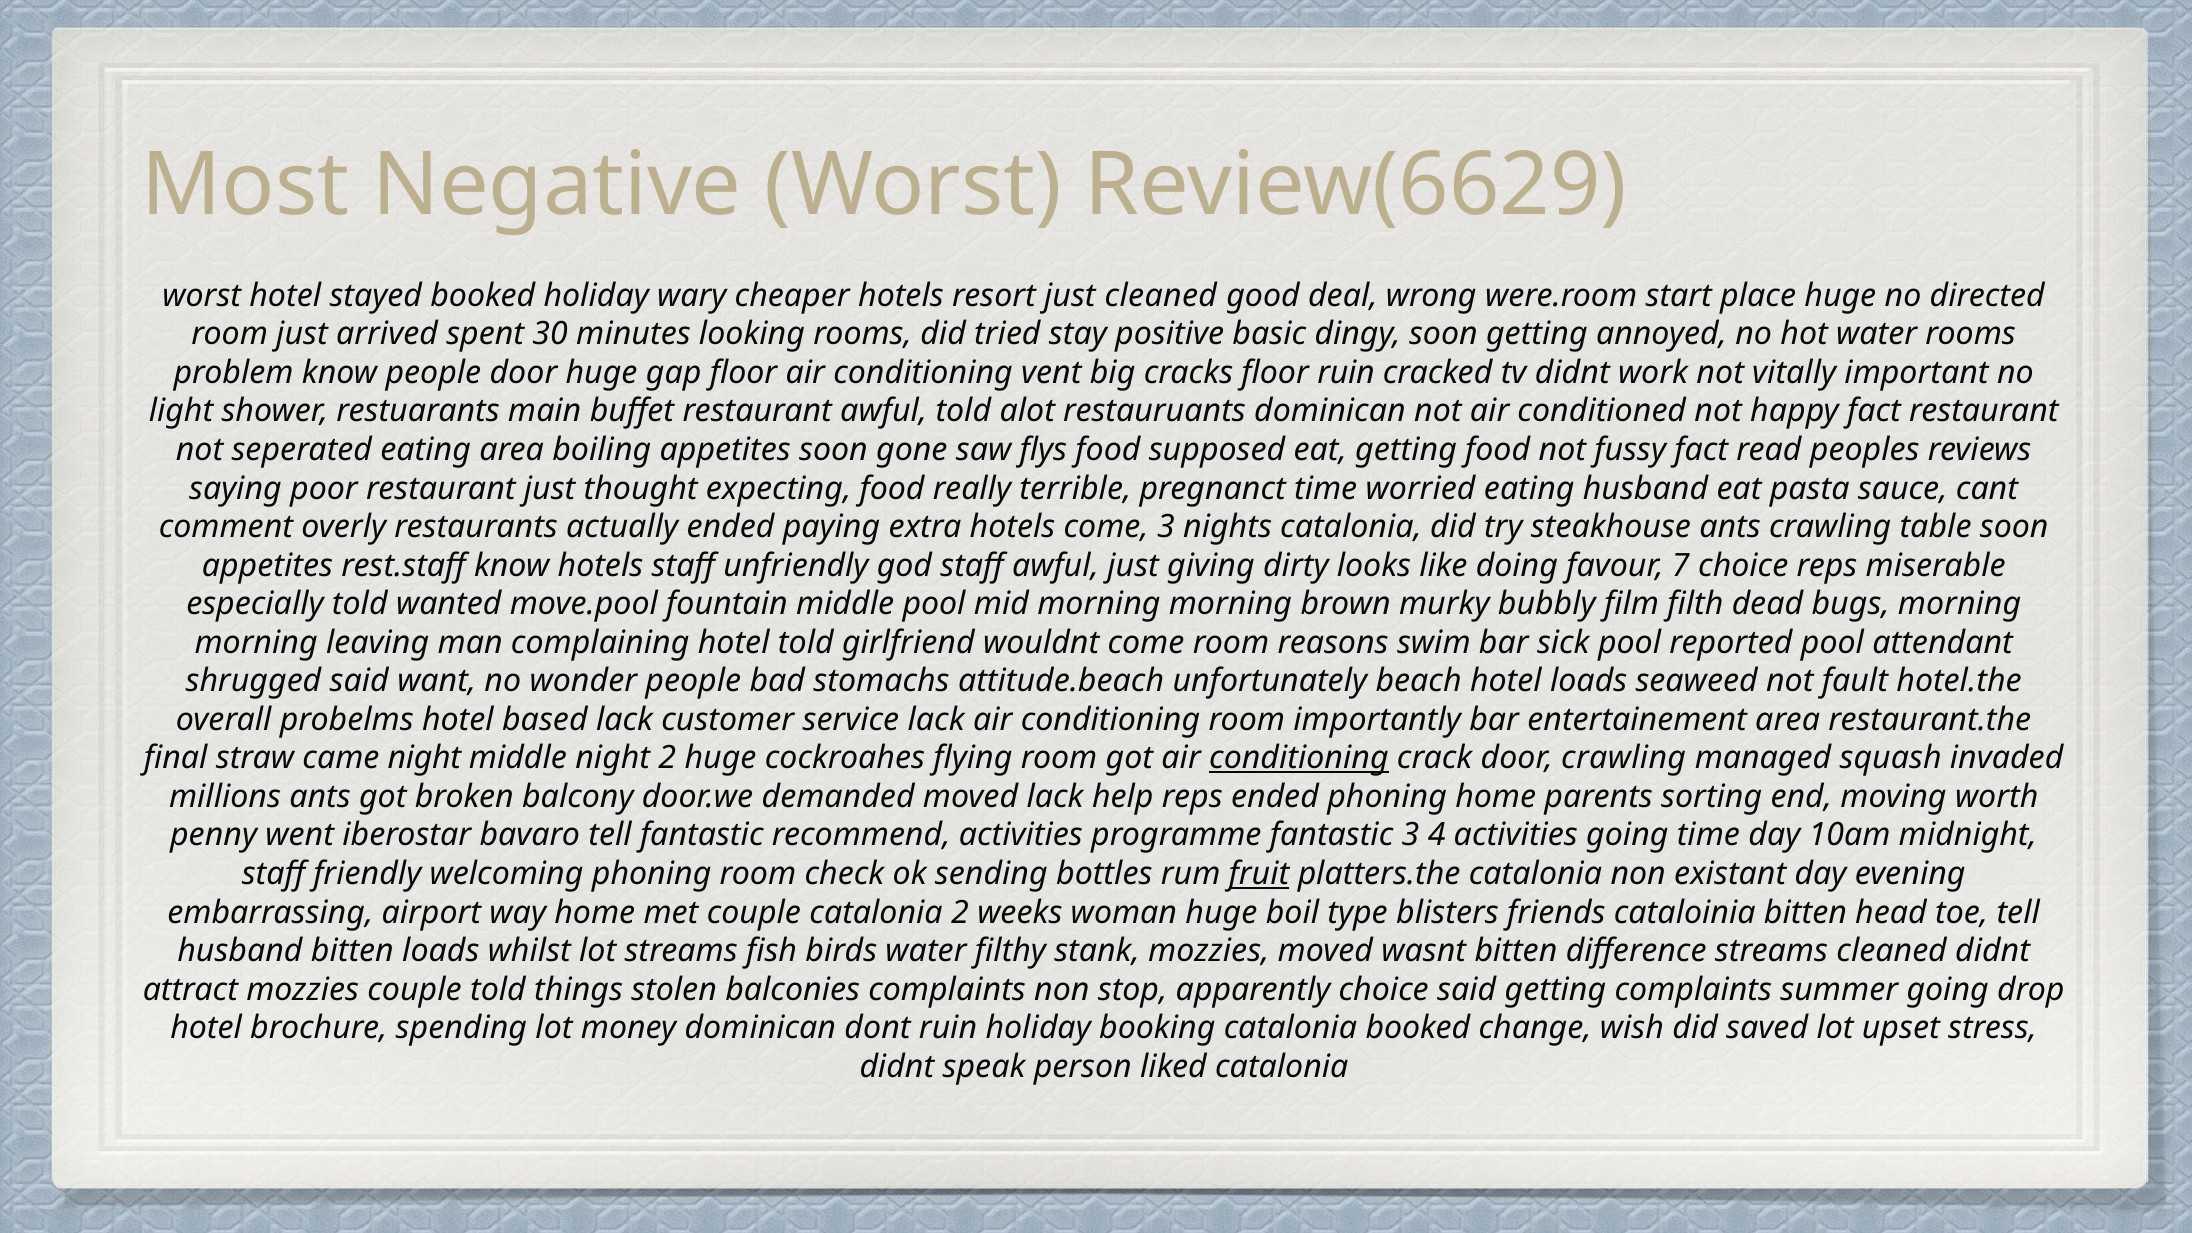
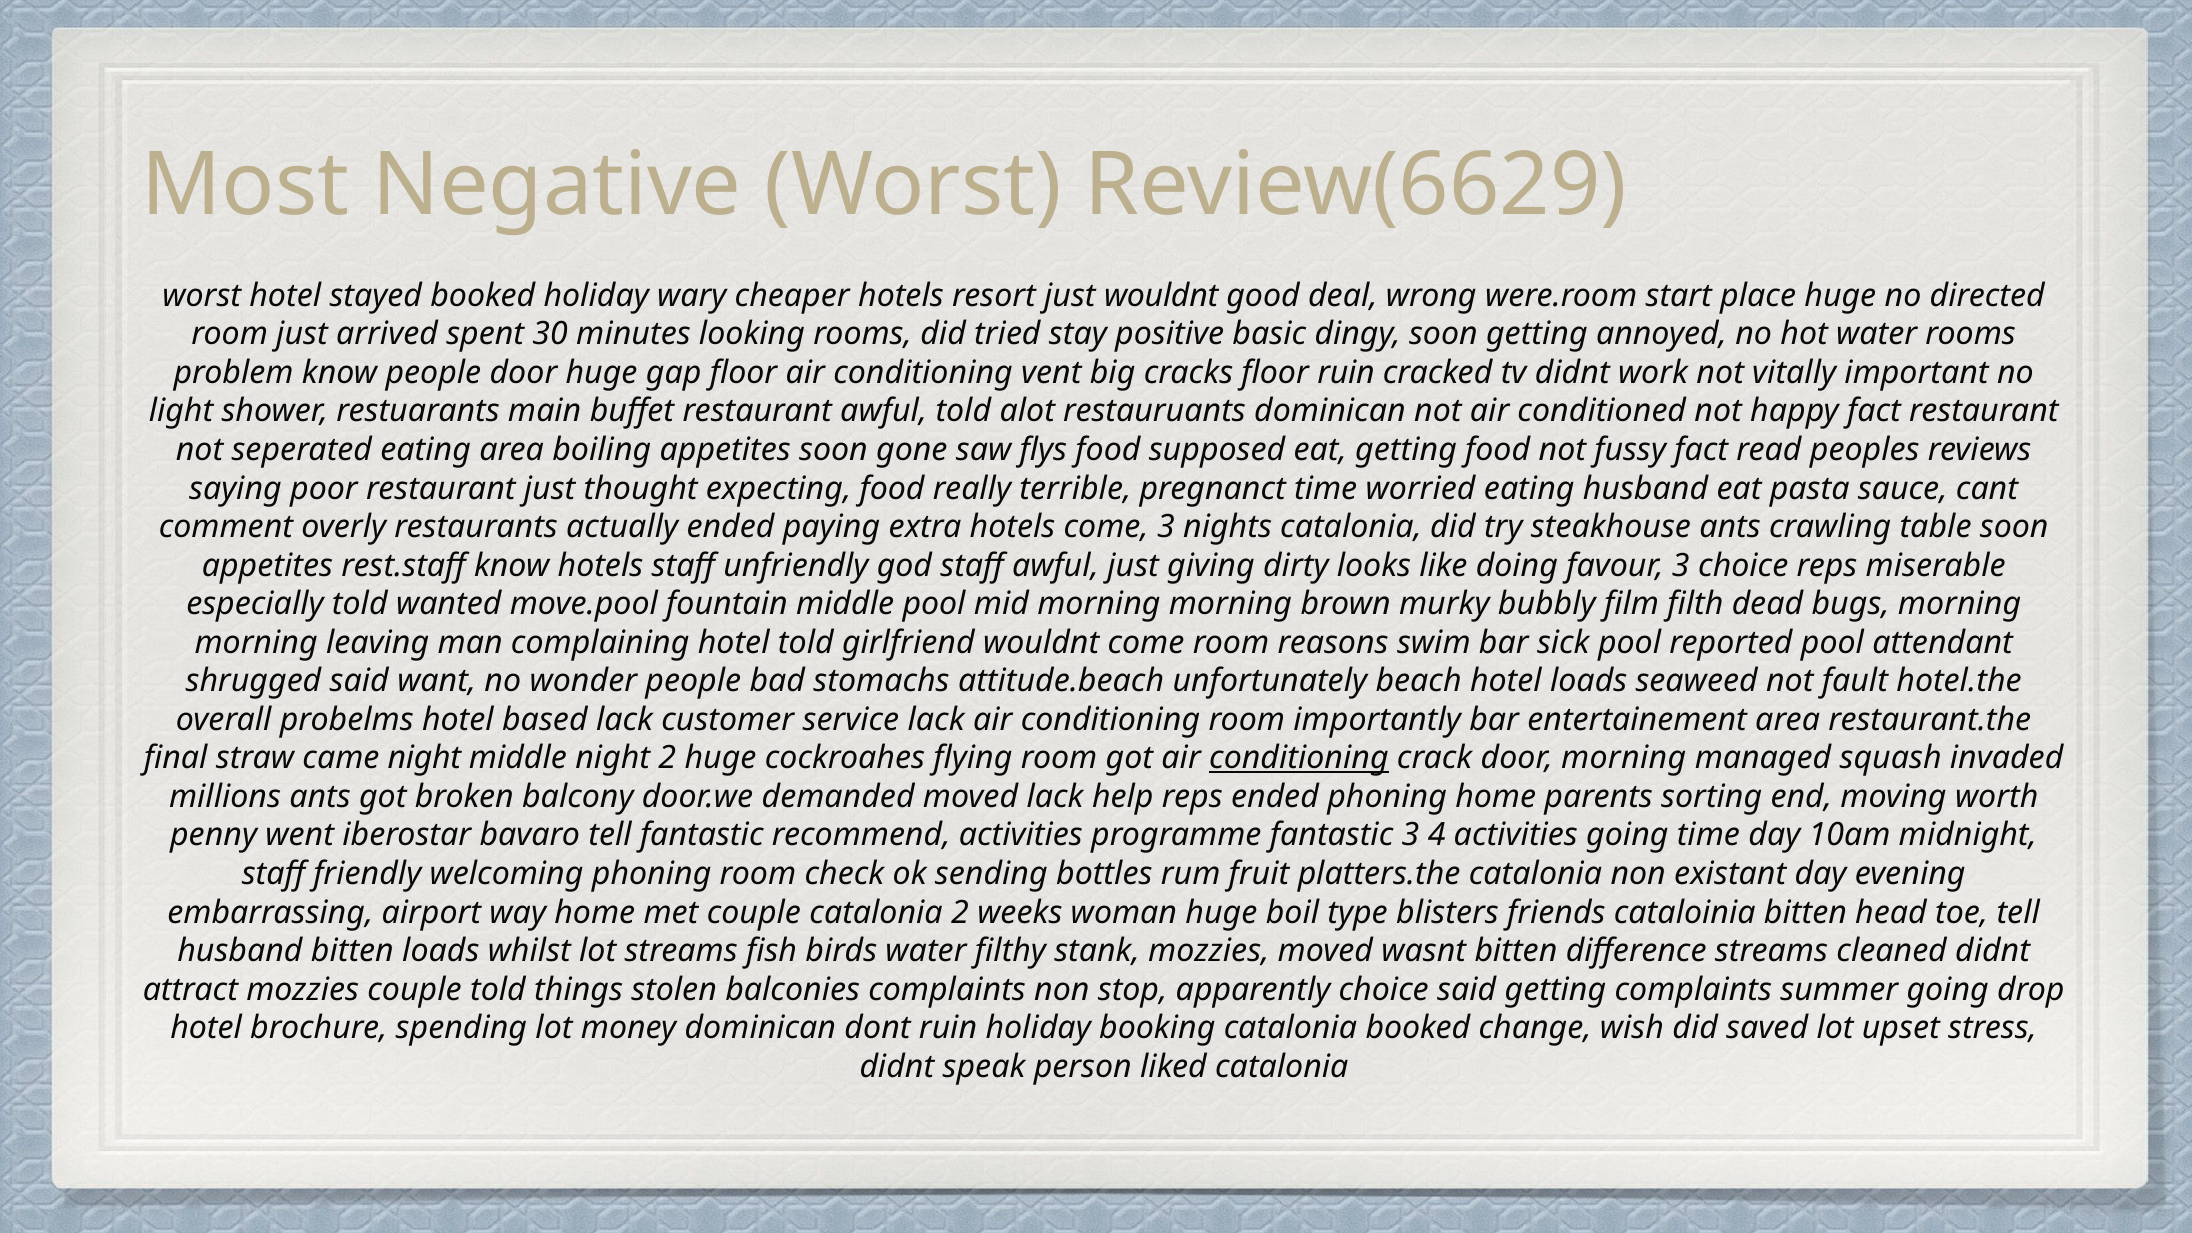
just cleaned: cleaned -> wouldnt (1161, 296)
favour 7: 7 -> 3 (1681, 565)
door crawling: crawling -> morning (1624, 758)
fruit underline: present -> none (1259, 874)
